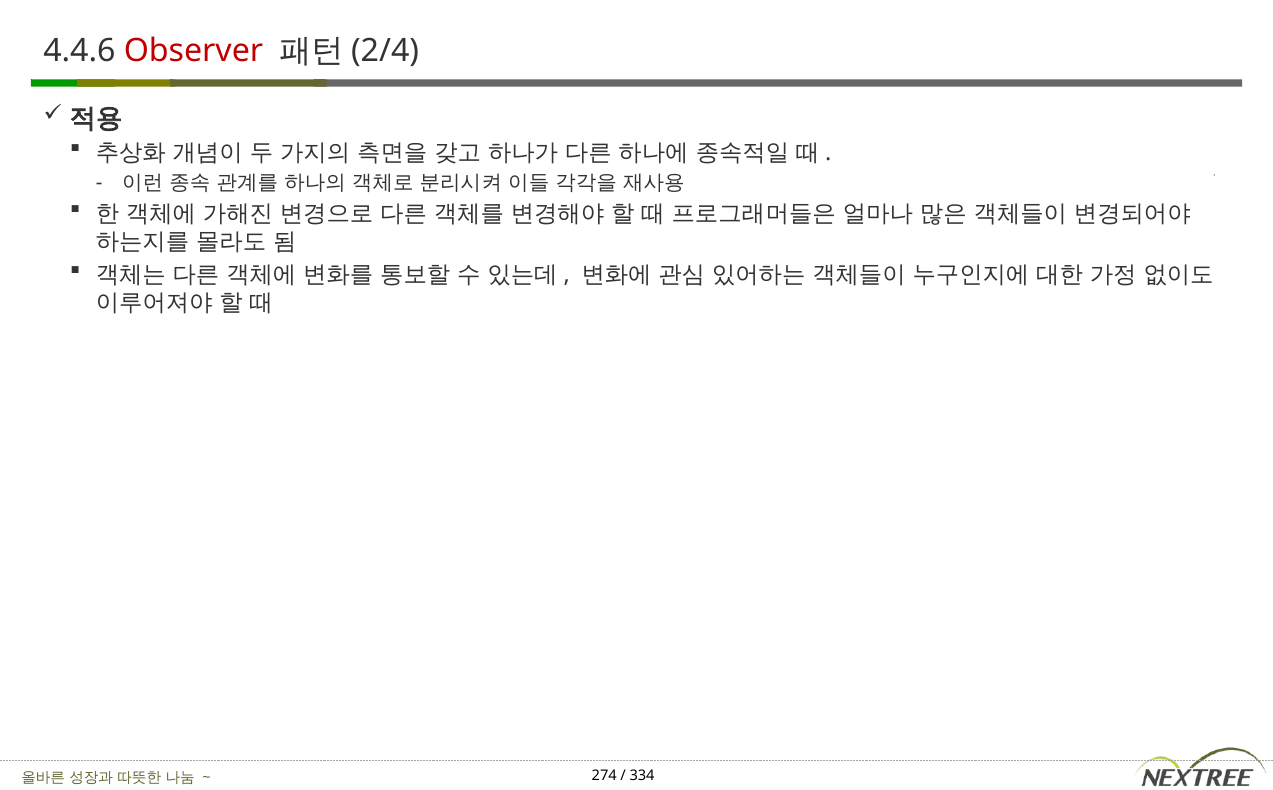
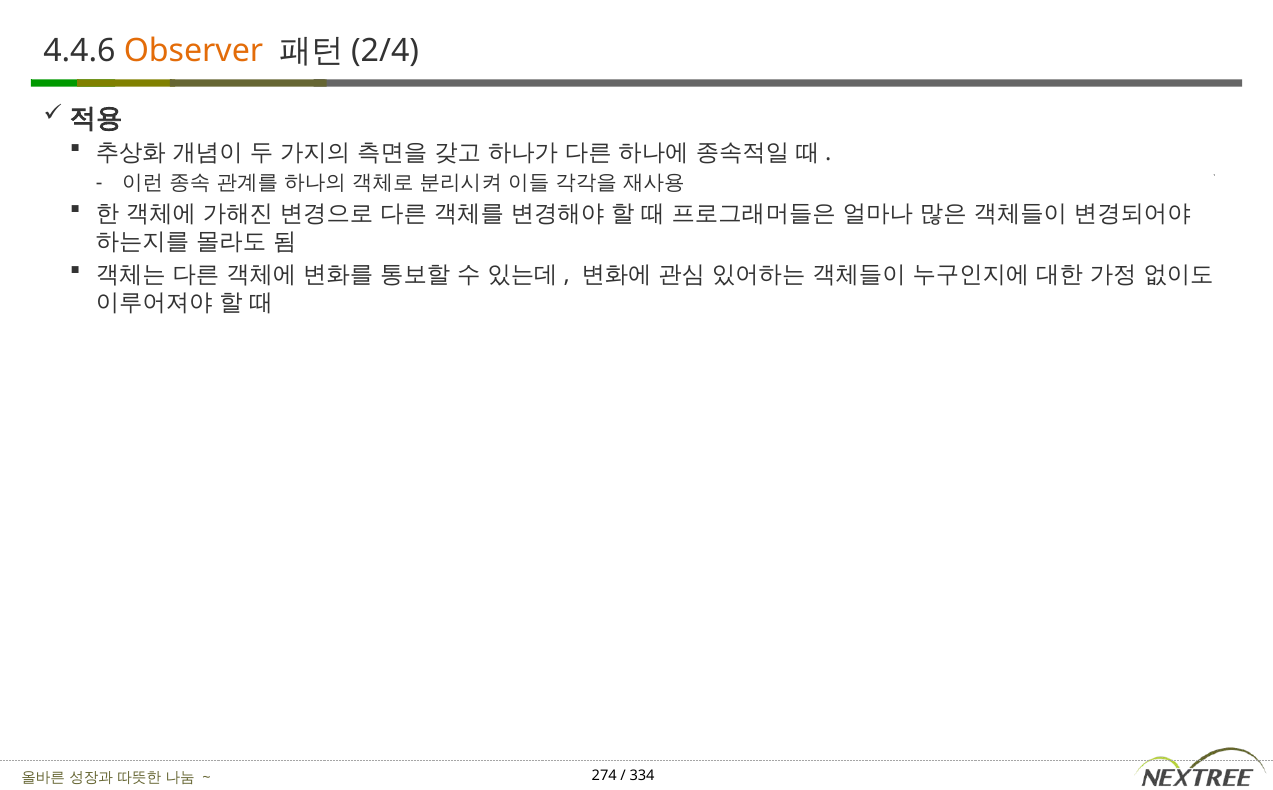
Observer colour: red -> orange (194, 51)
